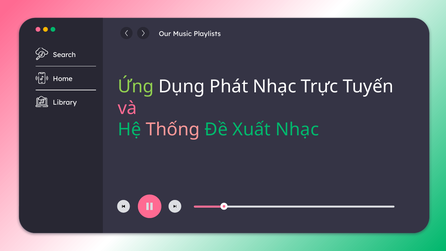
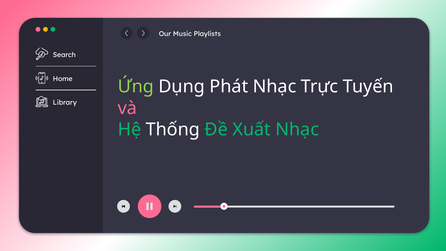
Thống colour: pink -> white (173, 130)
